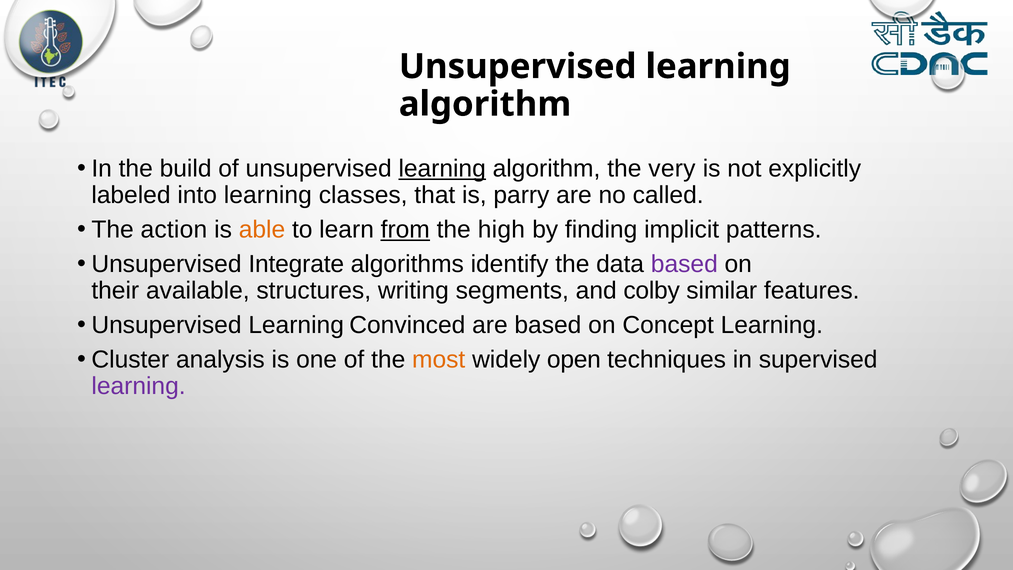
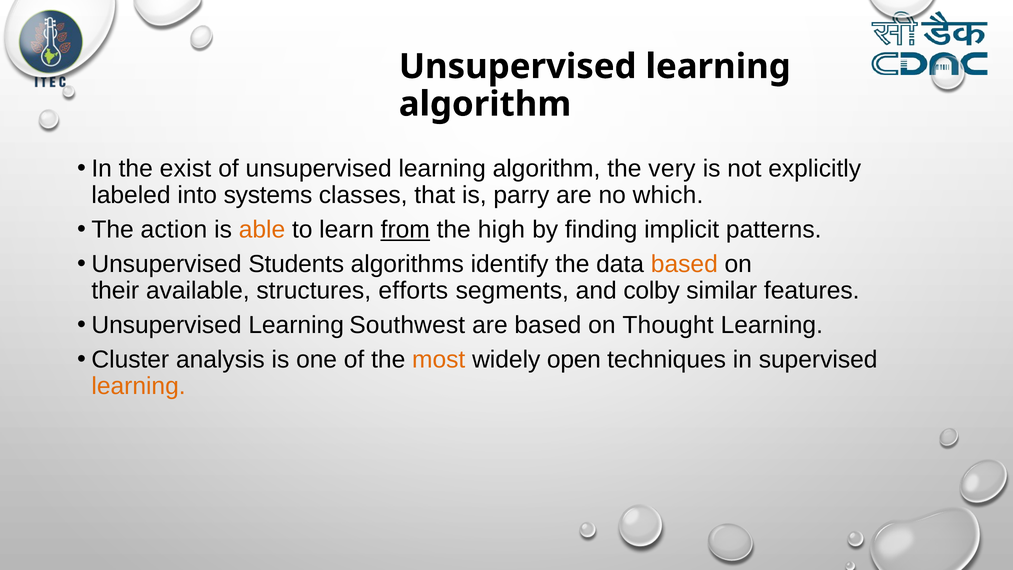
build: build -> exist (185, 169)
learning underline: present -> none (442, 169)
into learning: learning -> systems (268, 195)
called: called -> which (668, 195)
Integrate: Integrate -> Students (296, 264)
based colour: purple -> orange (684, 264)
writing: writing -> efforts (413, 291)
Convinced: Convinced -> Southwest (407, 325)
Concept: Concept -> Thought (668, 325)
learning colour: purple -> orange (139, 386)
